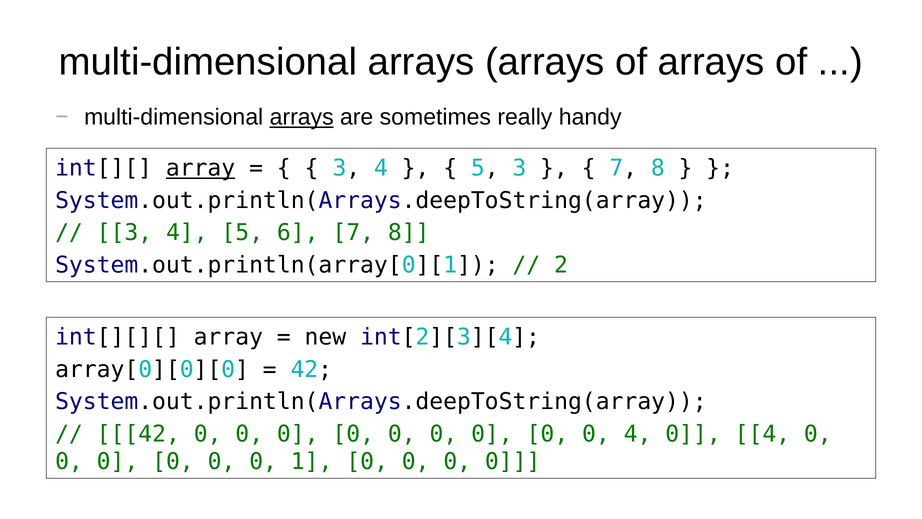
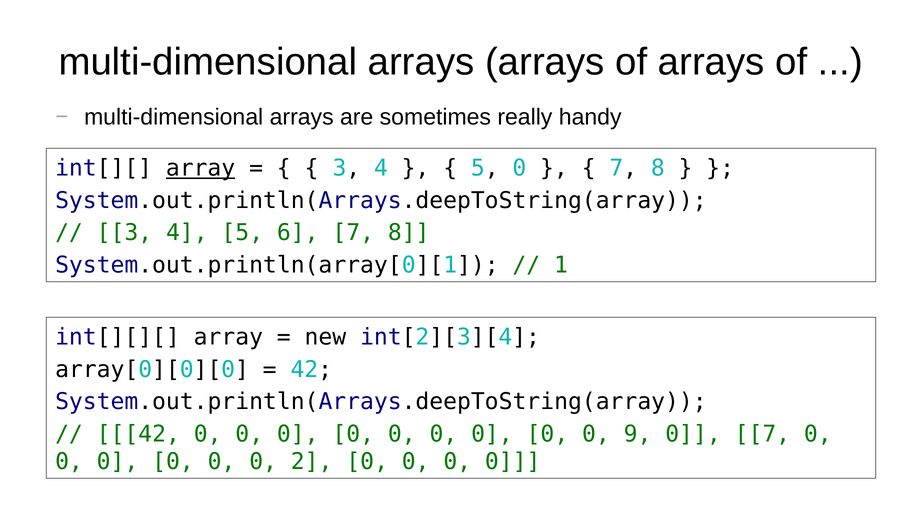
arrays underline: present -> none (302, 117)
5 3: 3 -> 0 (519, 168)
2: 2 -> 1 (561, 265)
0 0 4: 4 -> 9 (638, 434)
4: 4 -> 7 (762, 434)
1: 1 -> 2 (312, 461)
